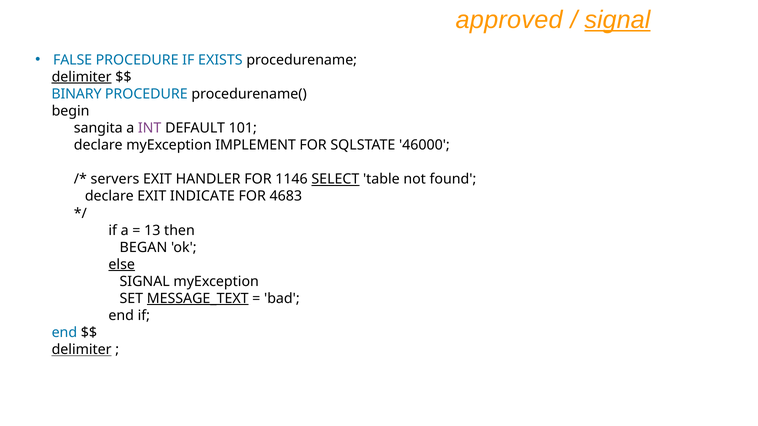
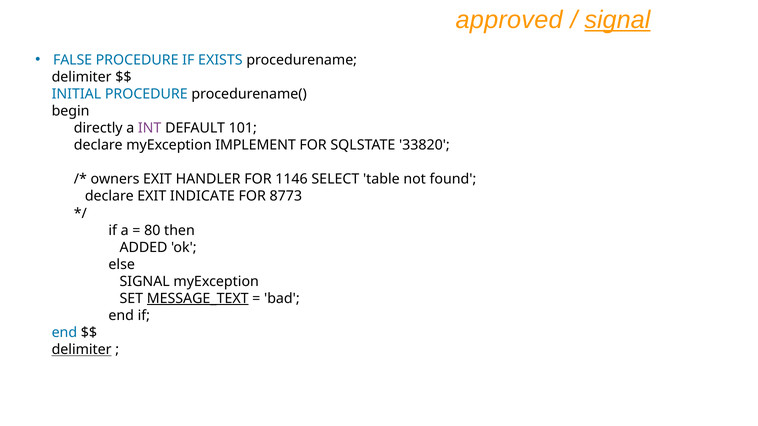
delimiter underline: present -> none (82, 77)
BINARY: BINARY -> INITIAL (76, 94)
sangita: sangita -> directly (98, 128)
46000: 46000 -> 33820 (424, 145)
servers: servers -> owners (115, 179)
SELECT underline: present -> none (335, 179)
4683: 4683 -> 8773 (286, 196)
13: 13 -> 80 (152, 231)
BEGAN: BEGAN -> ADDED (144, 248)
else underline: present -> none (122, 265)
